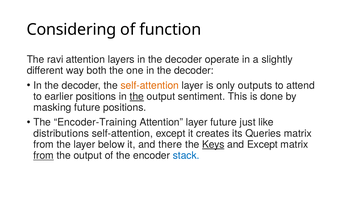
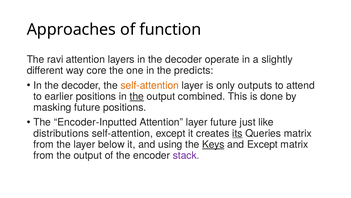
Considering: Considering -> Approaches (71, 29)
both: both -> core (97, 70)
one in the decoder: decoder -> predicts (194, 70)
sentiment: sentiment -> combined (202, 96)
Encoder-Training: Encoder-Training -> Encoder-Inputted (95, 122)
its underline: none -> present (237, 133)
there: there -> using (170, 144)
from underline: present -> none (44, 155)
stack colour: blue -> purple (186, 155)
